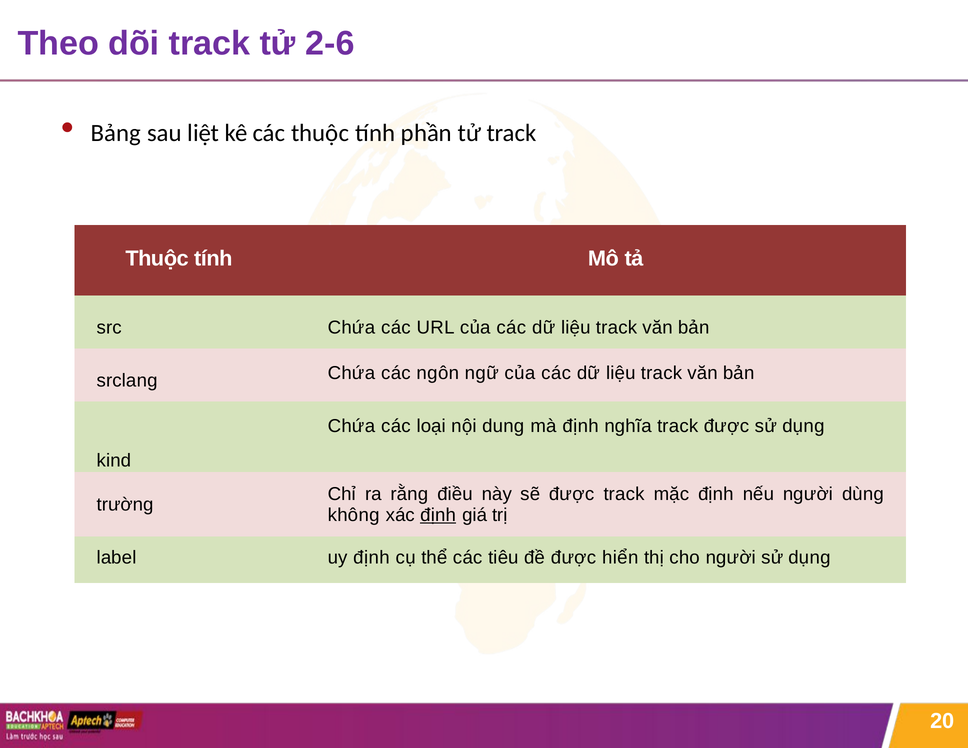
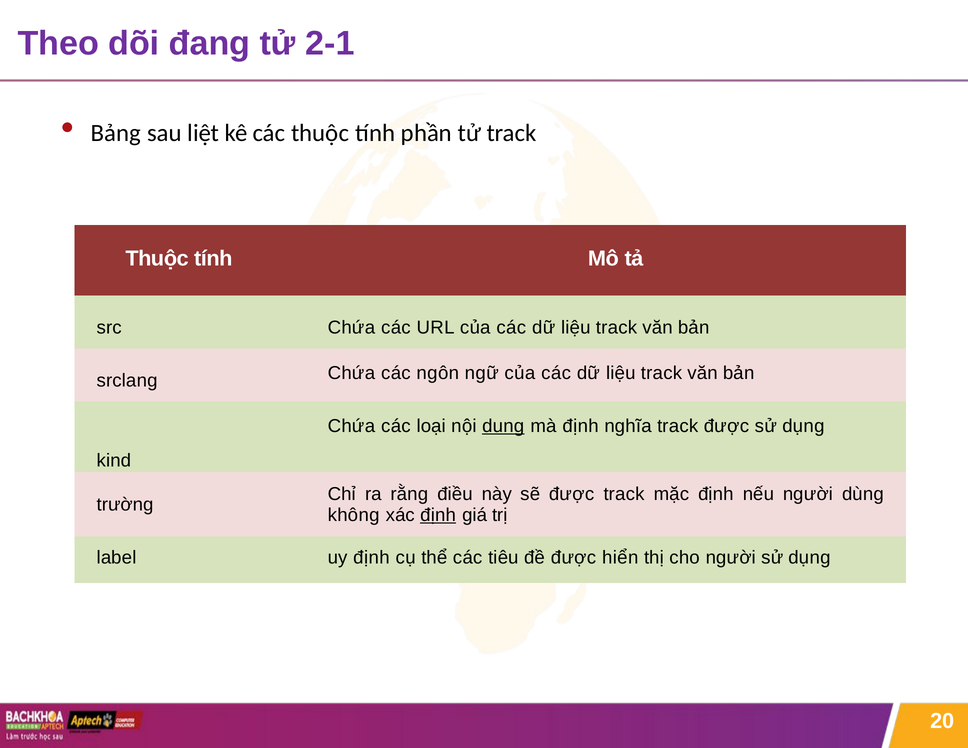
dõi track: track -> đang (210, 44)
2-6: 2-6 -> 2-1 (330, 44)
dung underline: none -> present (503, 426)
